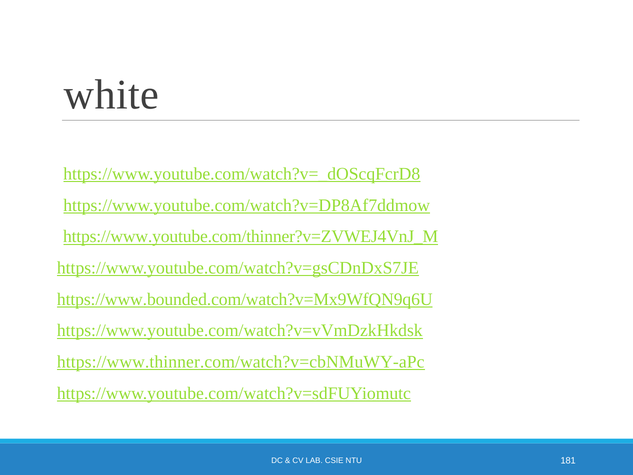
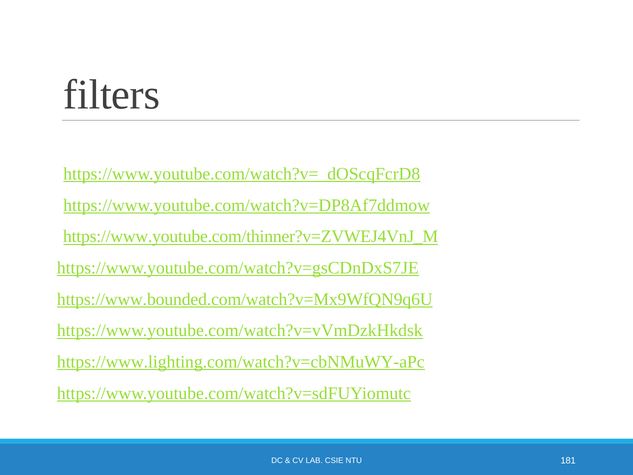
white: white -> filters (112, 95)
https://www.thinner.com/watch?v=cbNMuWY-aPc: https://www.thinner.com/watch?v=cbNMuWY-aPc -> https://www.lighting.com/watch?v=cbNMuWY-aPc (241, 362)
